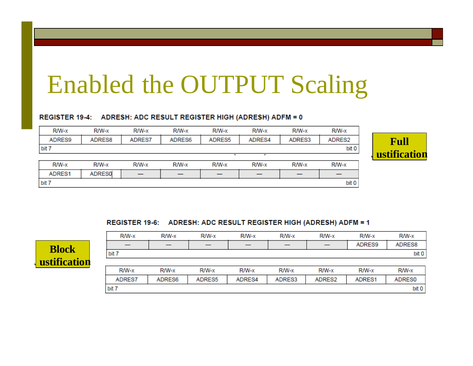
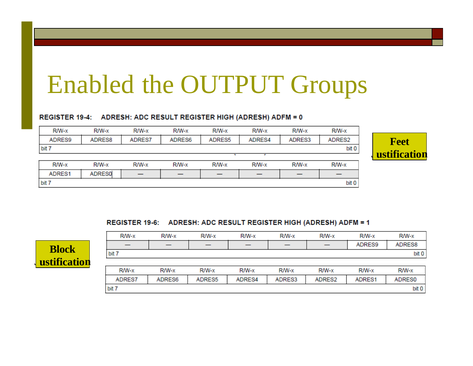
Scaling: Scaling -> Groups (329, 84)
Full: Full -> Feet (400, 142)
